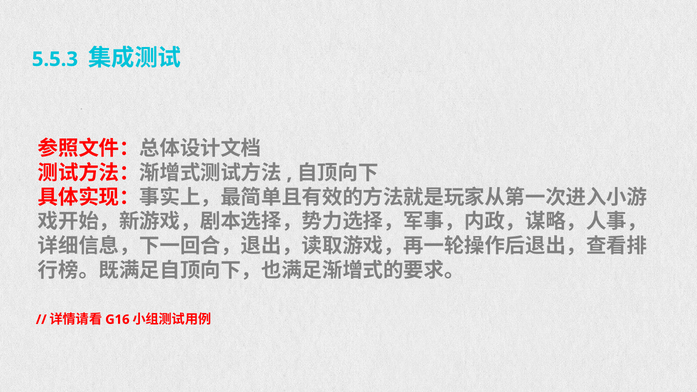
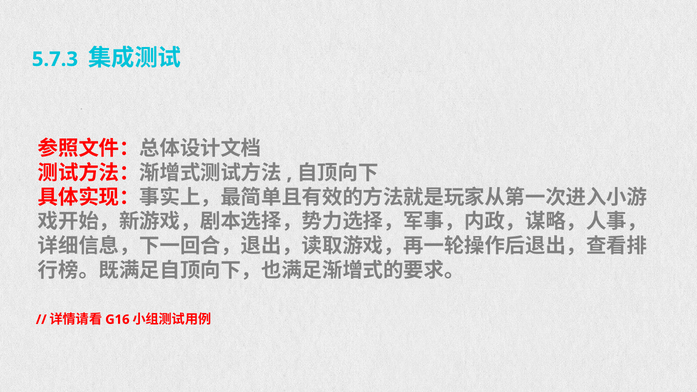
5.5.3: 5.5.3 -> 5.7.3 (55, 59)
